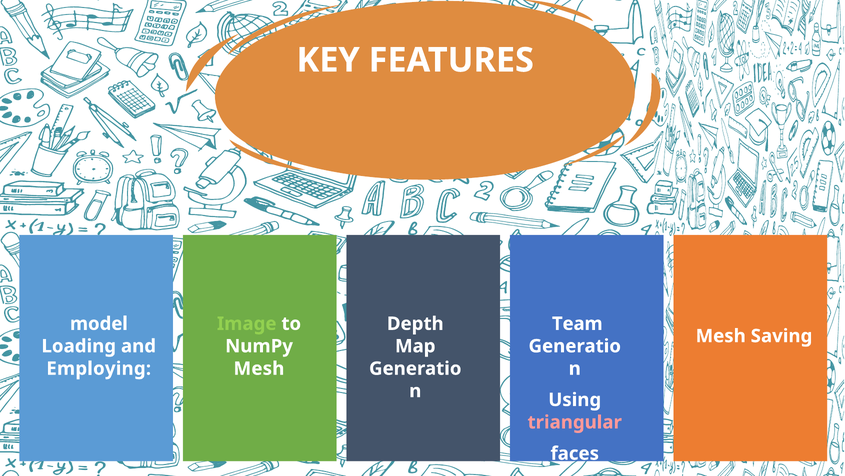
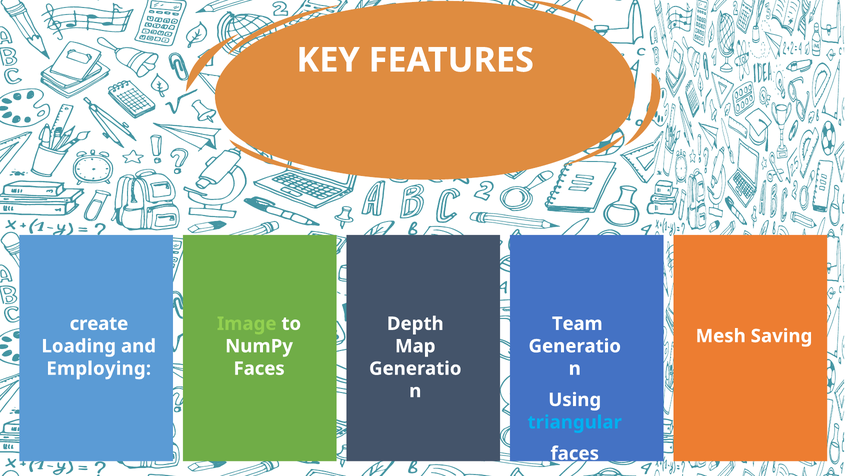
model: model -> create (99, 323)
Mesh: Mesh -> Faces (259, 368)
triangular colour: pink -> light blue (575, 422)
